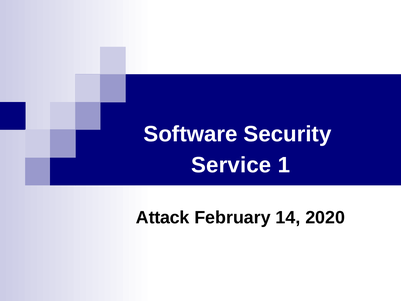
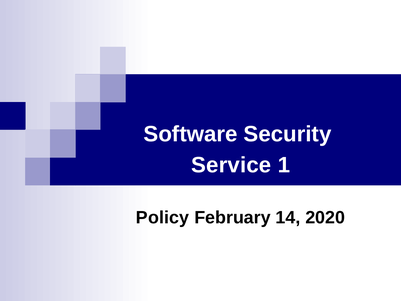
Attack: Attack -> Policy (163, 217)
